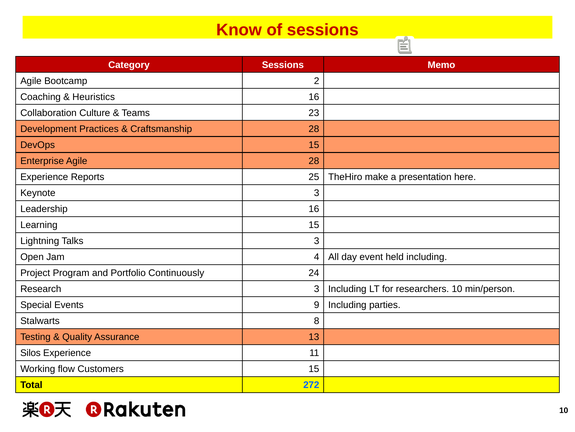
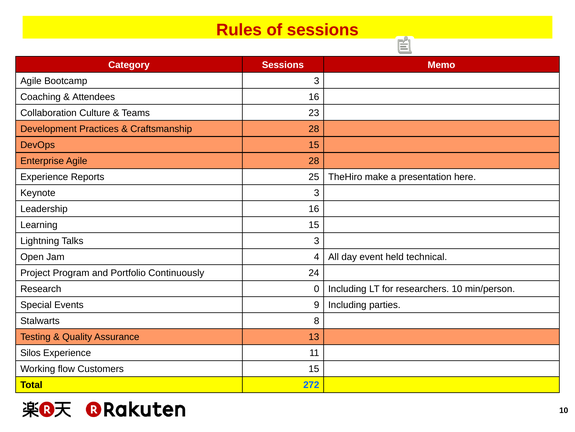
Know: Know -> Rules (239, 30)
Bootcamp 2: 2 -> 3 (317, 81)
Heuristics: Heuristics -> Attendees (94, 97)
held including: including -> technical (427, 257)
Research 3: 3 -> 0 (317, 289)
